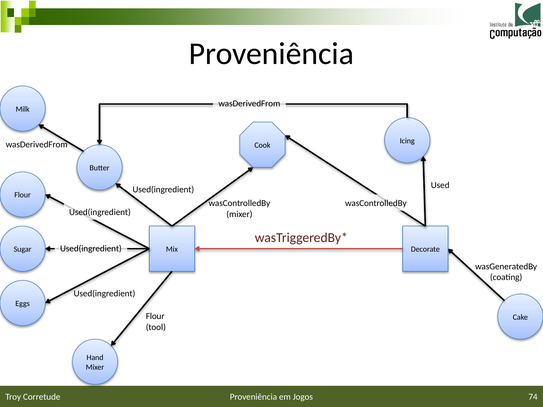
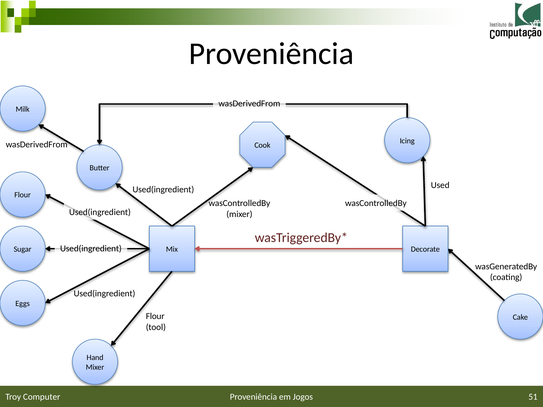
74: 74 -> 51 (533, 397)
Corretude: Corretude -> Computer (42, 397)
